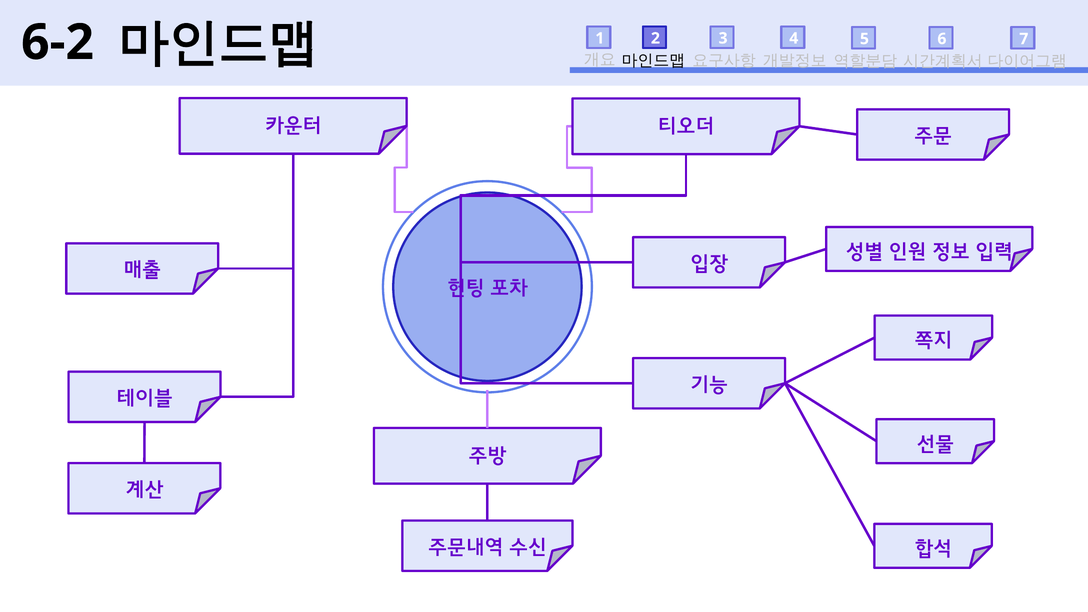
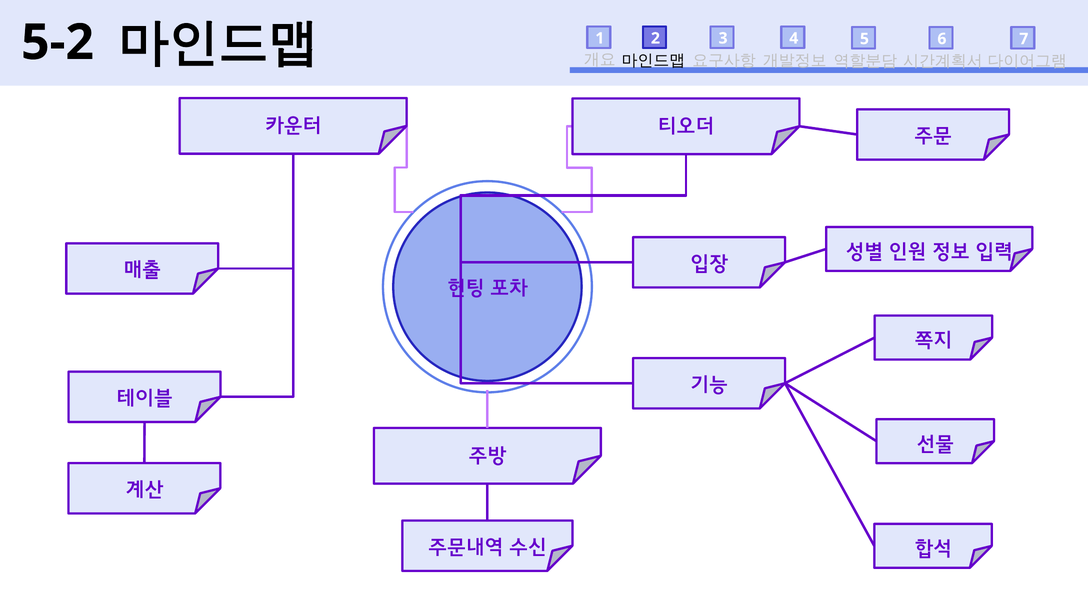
6-2: 6-2 -> 5-2 (58, 43)
